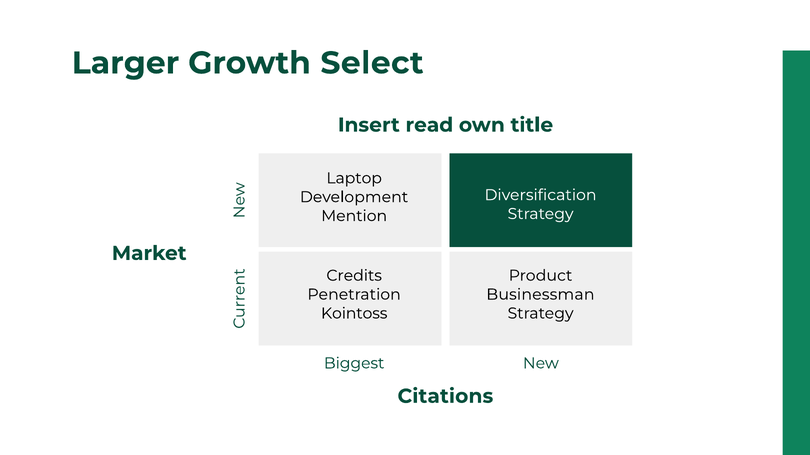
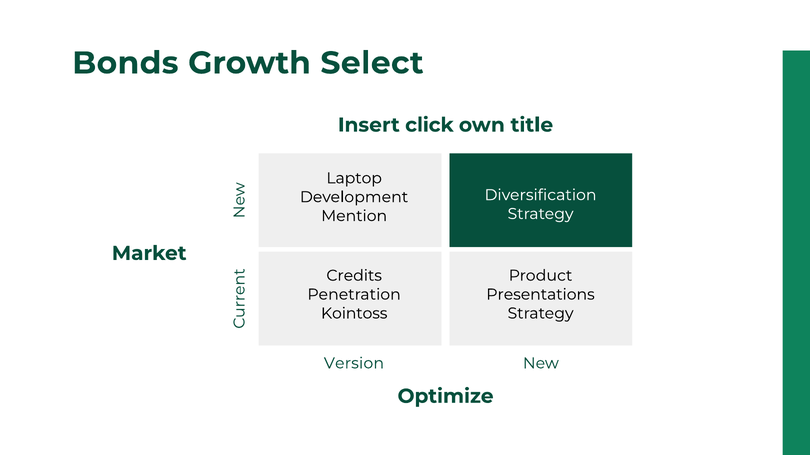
Larger: Larger -> Bonds (125, 63)
read: read -> click (429, 125)
Businessman: Businessman -> Presentations (541, 295)
Biggest: Biggest -> Version (354, 364)
Citations: Citations -> Optimize (446, 397)
